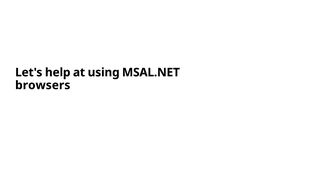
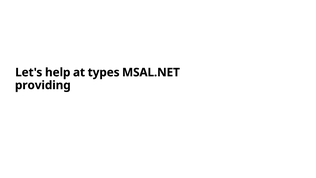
using: using -> types (104, 72)
browsers: browsers -> providing (43, 85)
